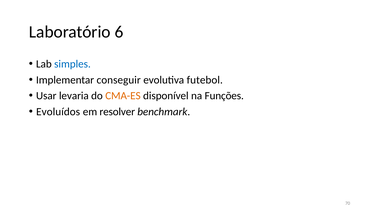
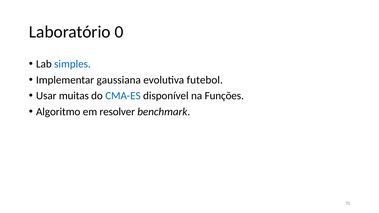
6: 6 -> 0 (119, 32)
conseguir: conseguir -> gaussiana (119, 80)
levaria: levaria -> muitas (74, 96)
CMA-ES colour: orange -> blue (123, 96)
Evoluídos: Evoluídos -> Algoritmo (58, 112)
